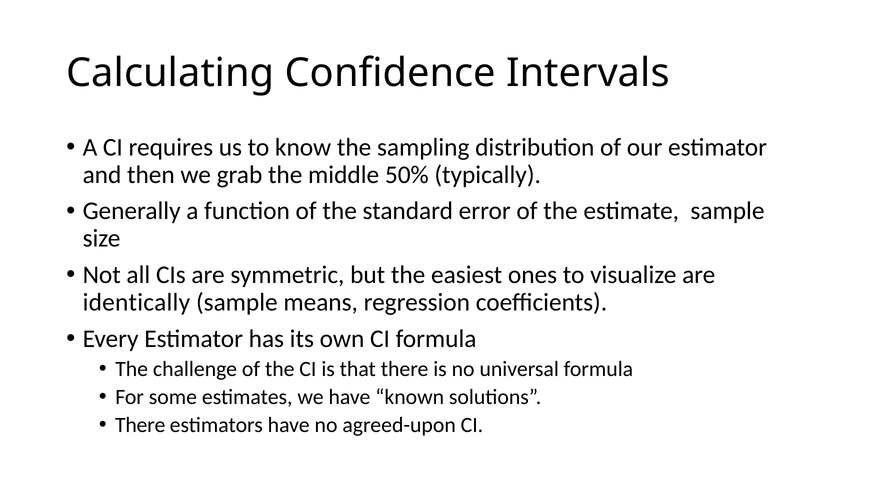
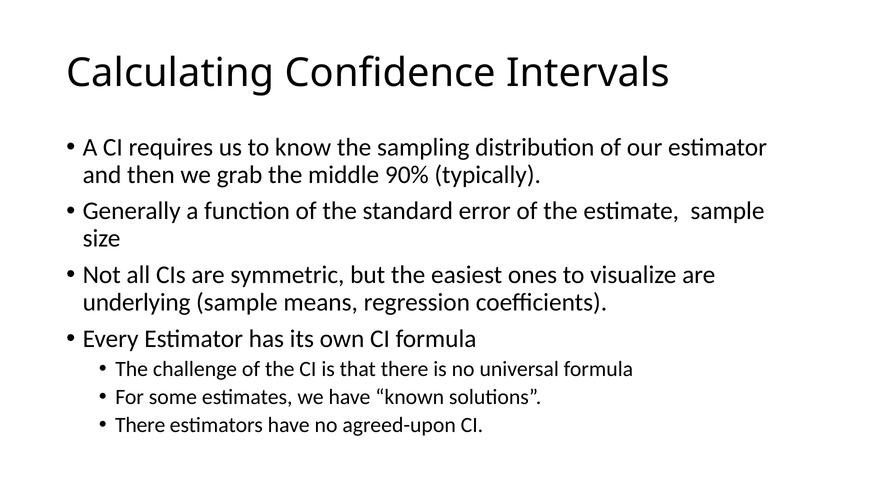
50%: 50% -> 90% (407, 174)
identically: identically -> underlying (137, 302)
